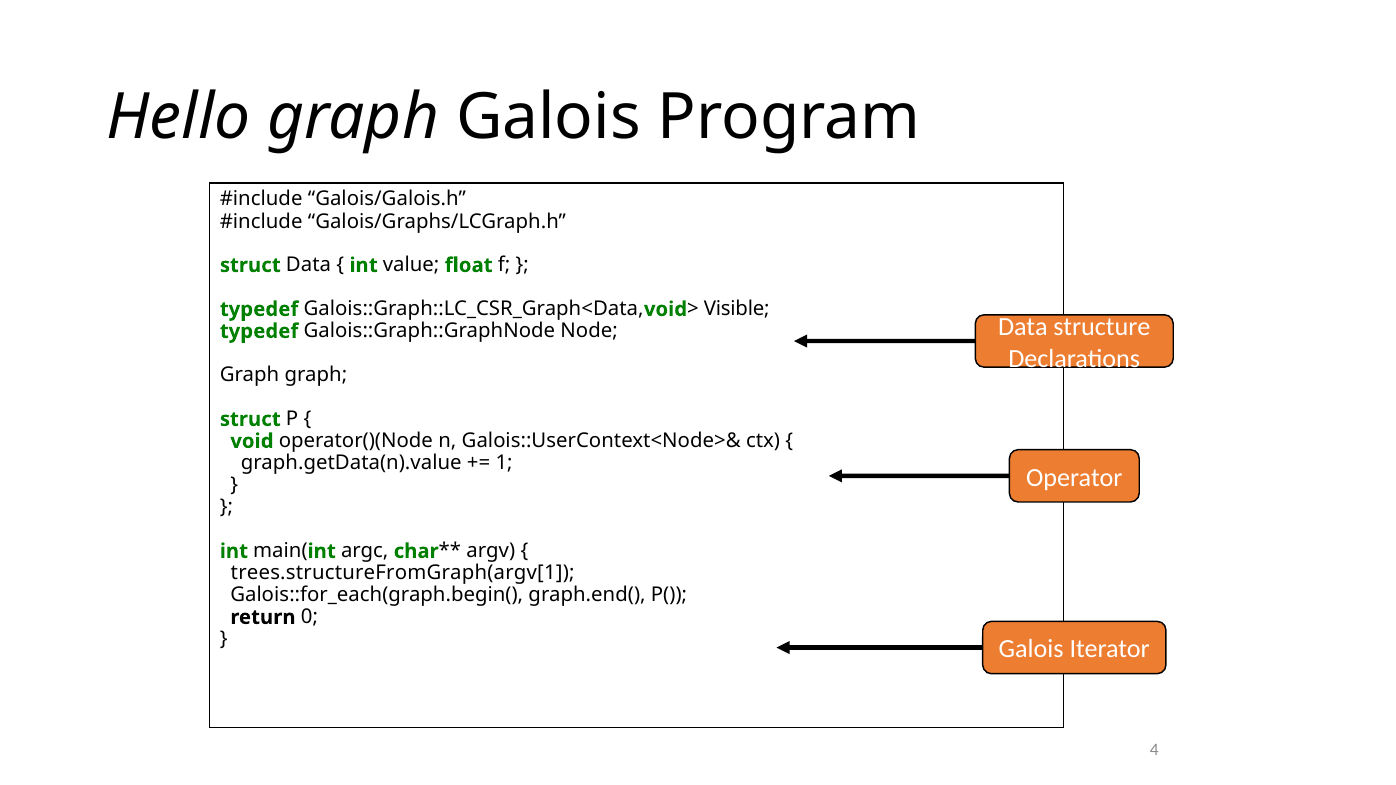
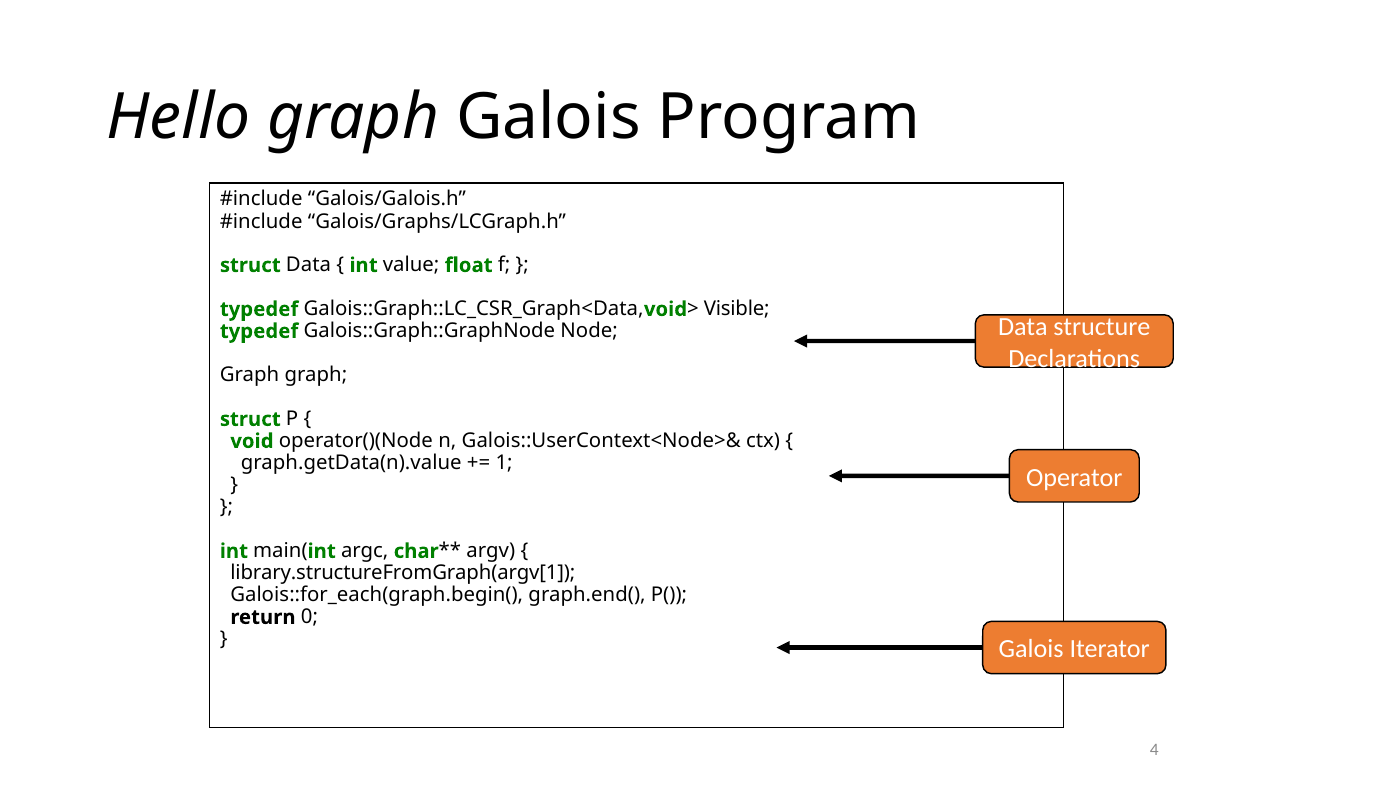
trees.structureFromGraph(argv[1: trees.structureFromGraph(argv[1 -> library.structureFromGraph(argv[1 (403, 573)
